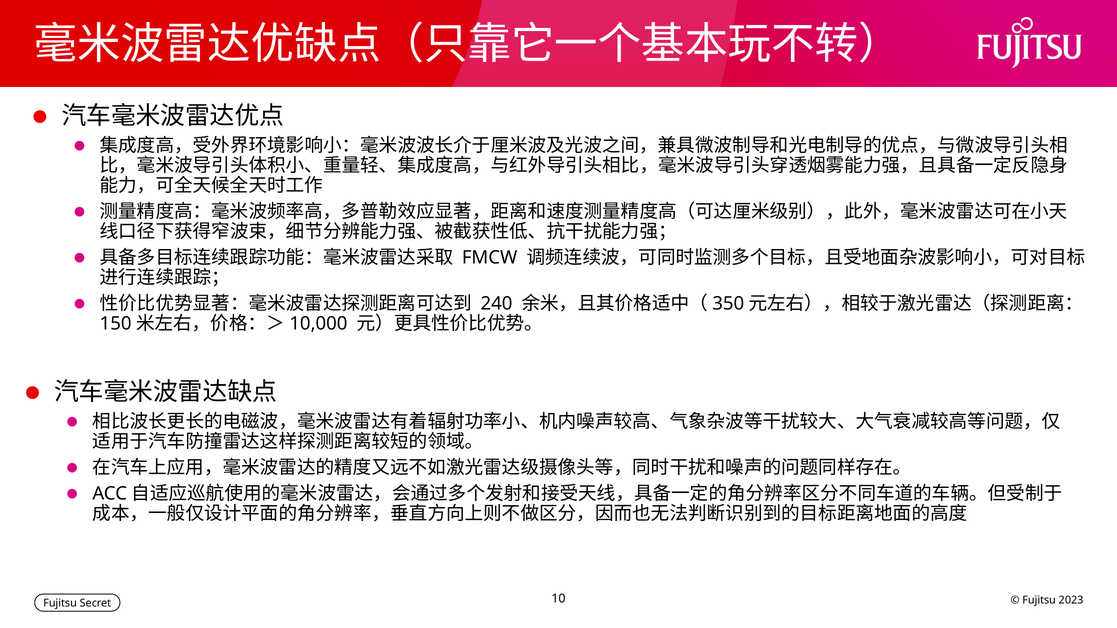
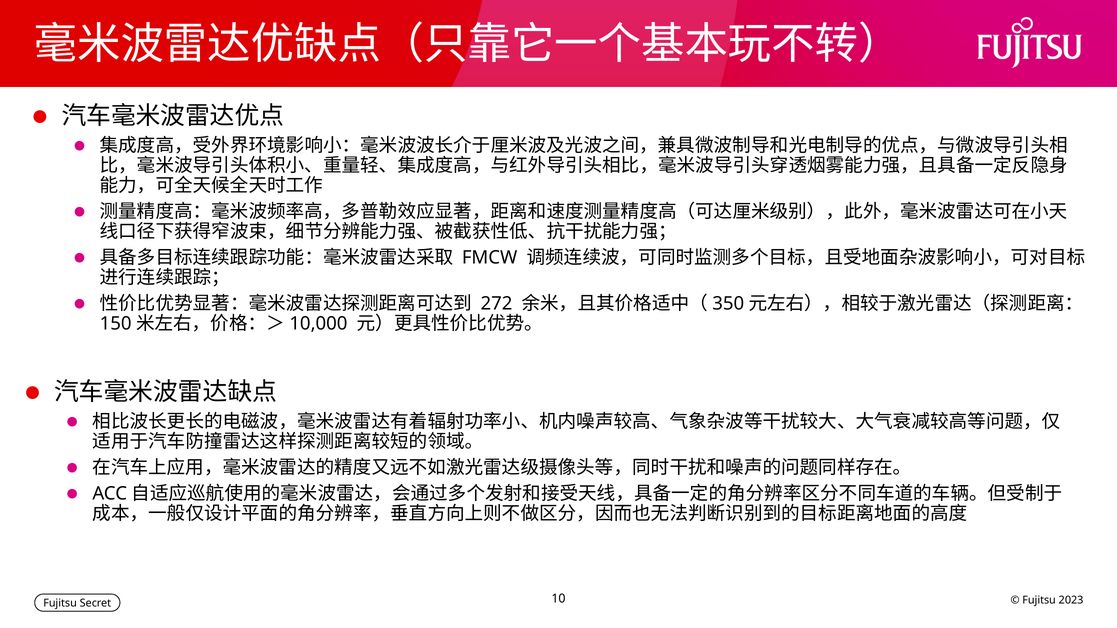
240: 240 -> 272 (497, 304)
